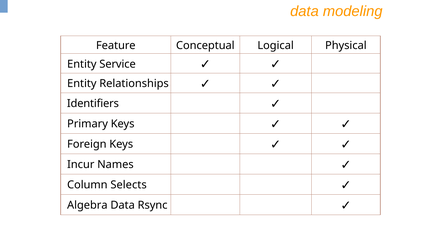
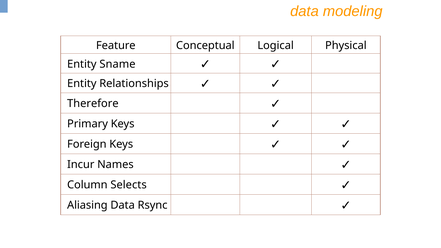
Service: Service -> Sname (117, 64)
Identifiers: Identifiers -> Therefore (93, 104)
Algebra: Algebra -> Aliasing (87, 205)
